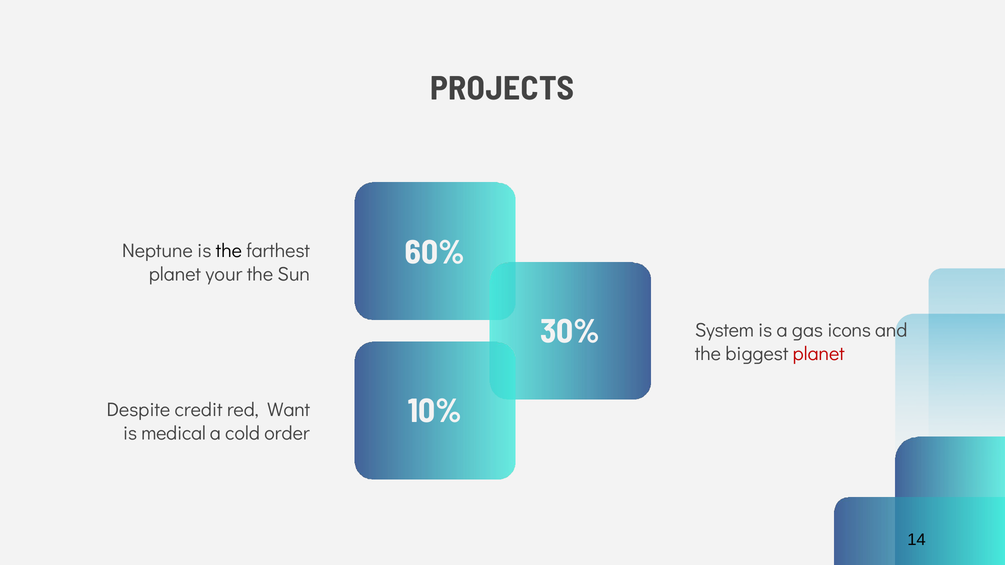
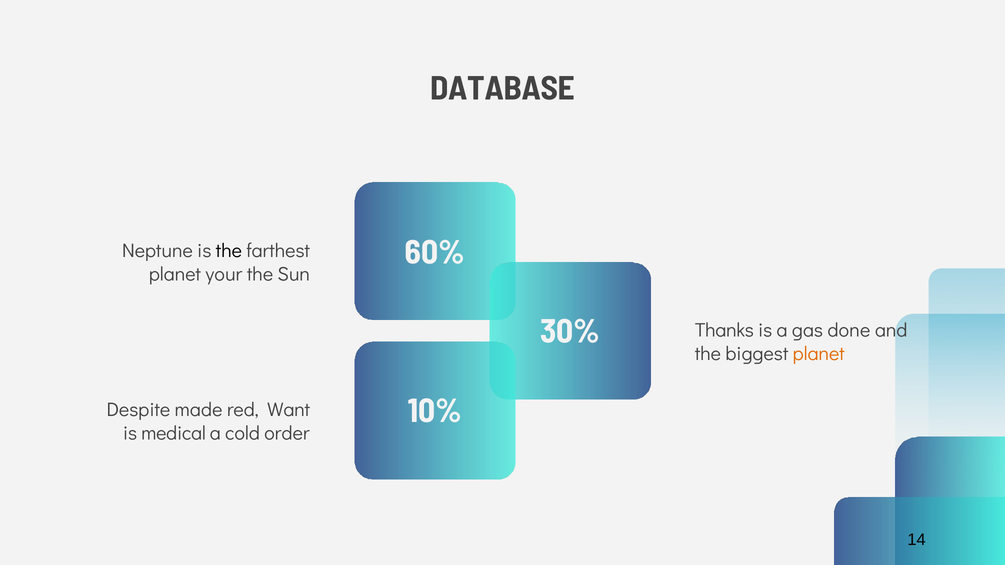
PROJECTS: PROJECTS -> DATABASE (503, 89)
System: System -> Thanks (724, 331)
icons: icons -> done (849, 331)
planet colour: red -> orange (819, 354)
credit: credit -> made (199, 410)
